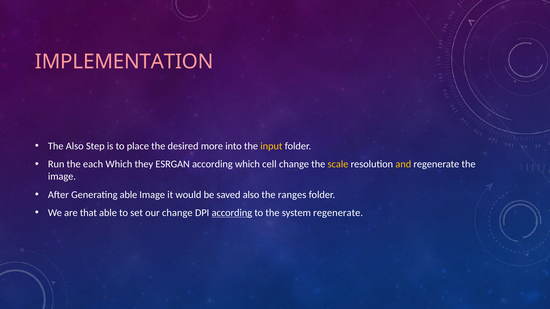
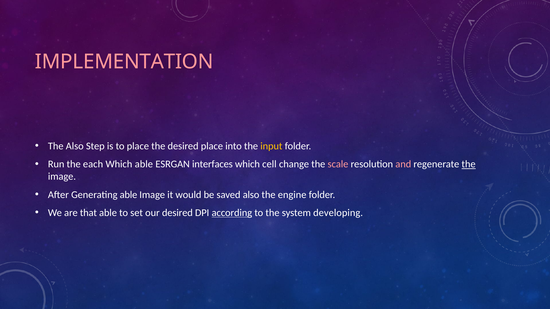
desired more: more -> place (212, 146)
Which they: they -> able (144, 164)
ESRGAN according: according -> interfaces (212, 164)
scale colour: yellow -> pink (338, 164)
and colour: yellow -> pink (403, 164)
the underline: none -> present (469, 164)
ranges: ranges -> engine (292, 195)
our change: change -> desired (177, 213)
system regenerate: regenerate -> developing (338, 213)
